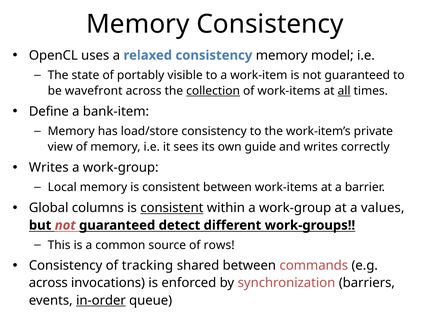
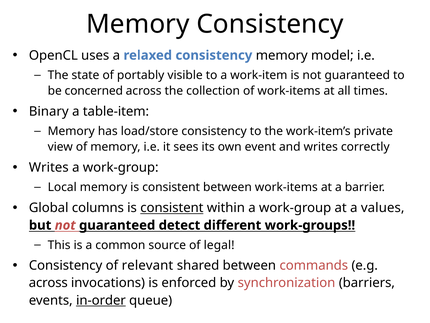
wavefront: wavefront -> concerned (94, 91)
collection underline: present -> none (213, 91)
all underline: present -> none (344, 91)
Define: Define -> Binary (49, 111)
bank-item: bank-item -> table-item (116, 111)
guide: guide -> event (260, 147)
rows: rows -> legal (219, 245)
tracking: tracking -> relevant (147, 265)
